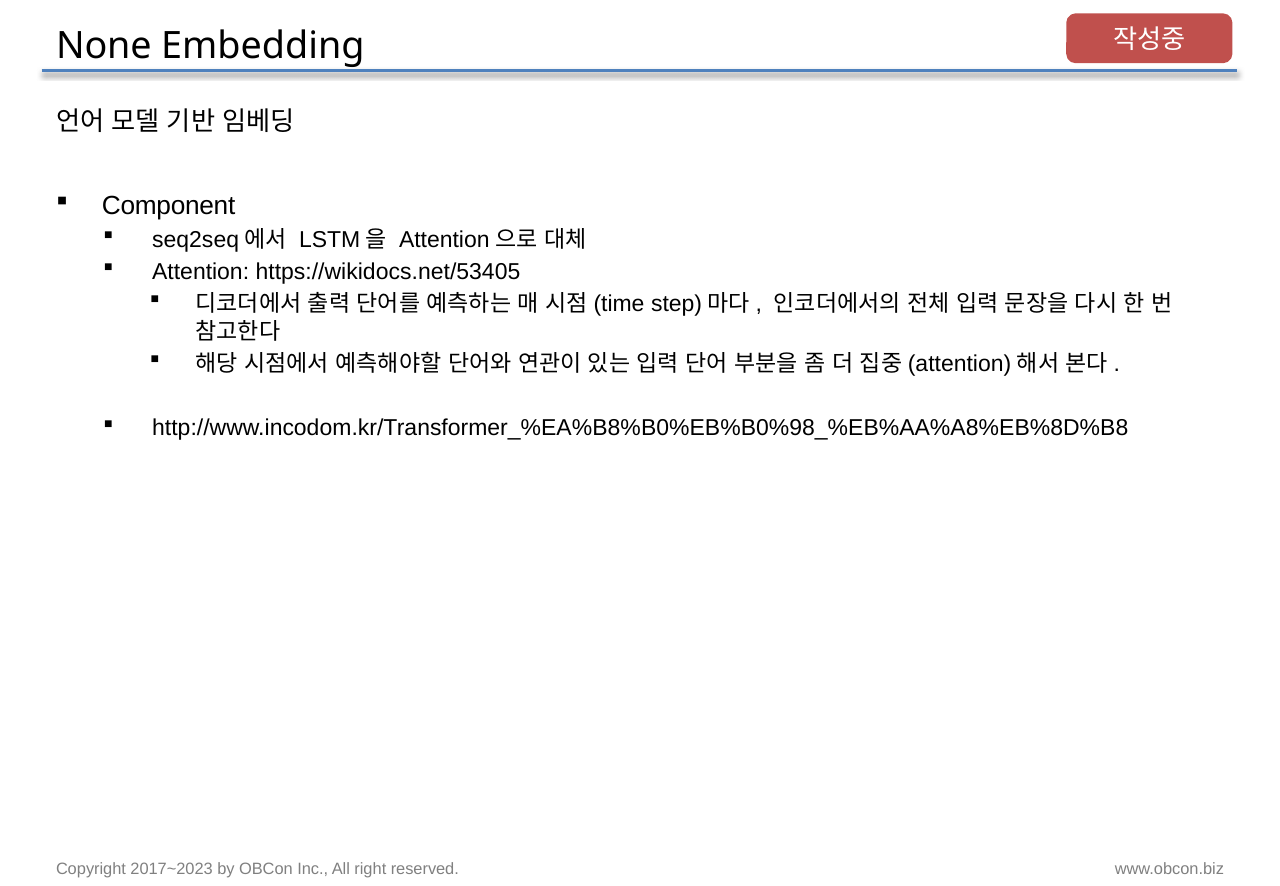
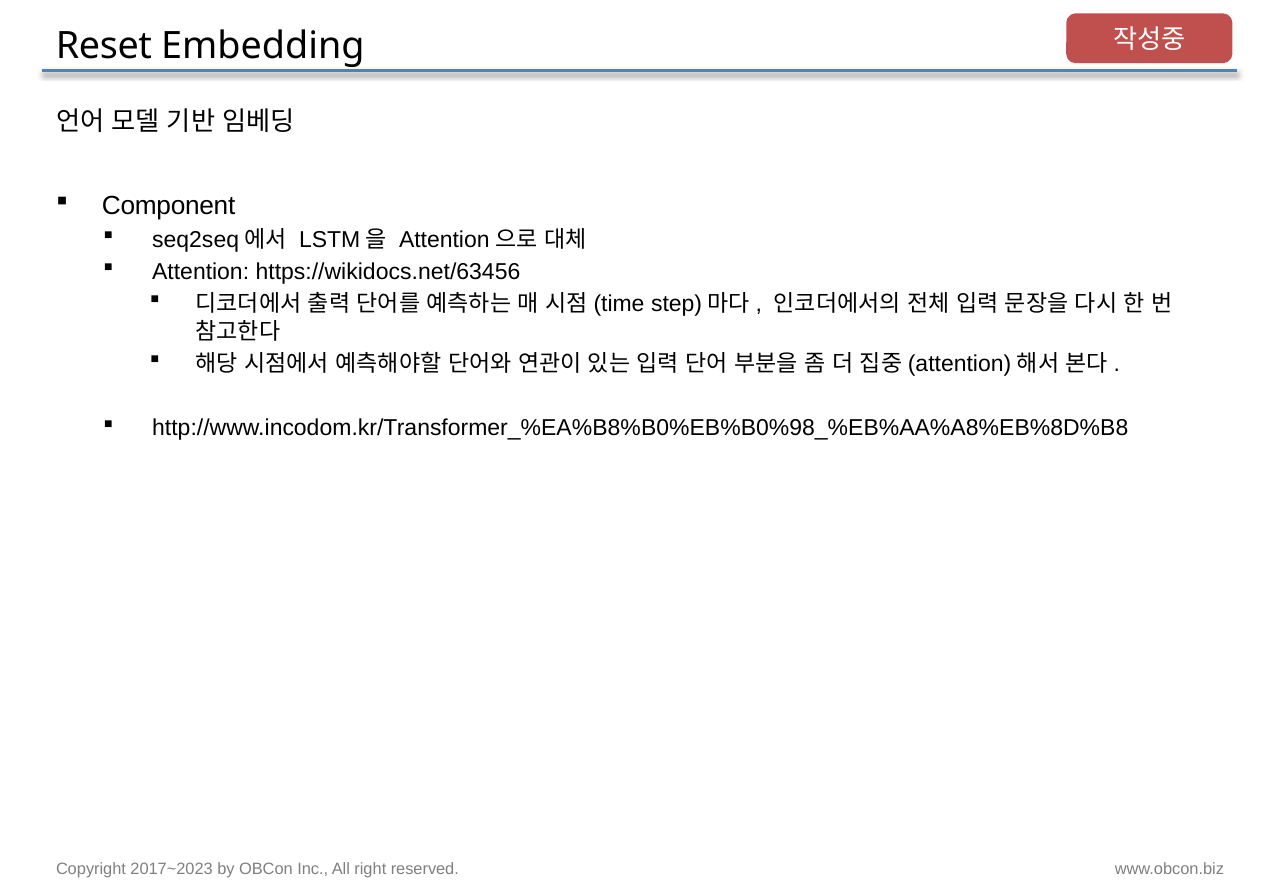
None: None -> Reset (104, 46)
https://wikidocs.net/53405: https://wikidocs.net/53405 -> https://wikidocs.net/63456 (388, 272)
